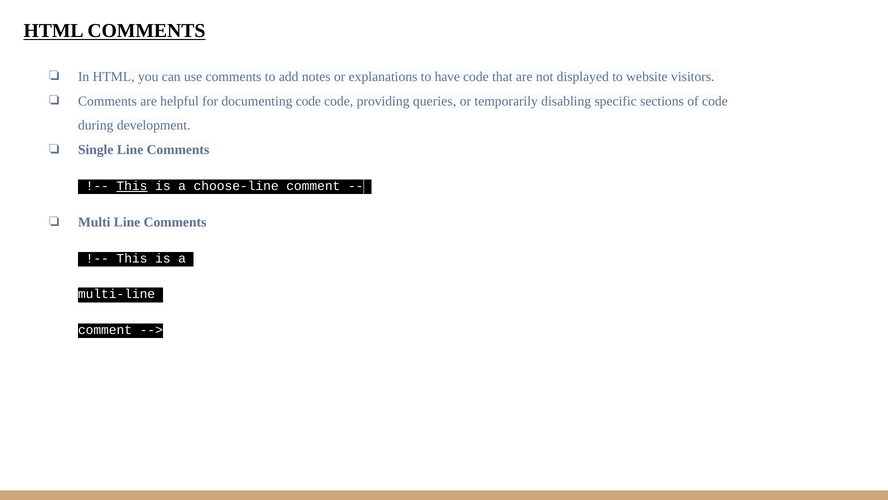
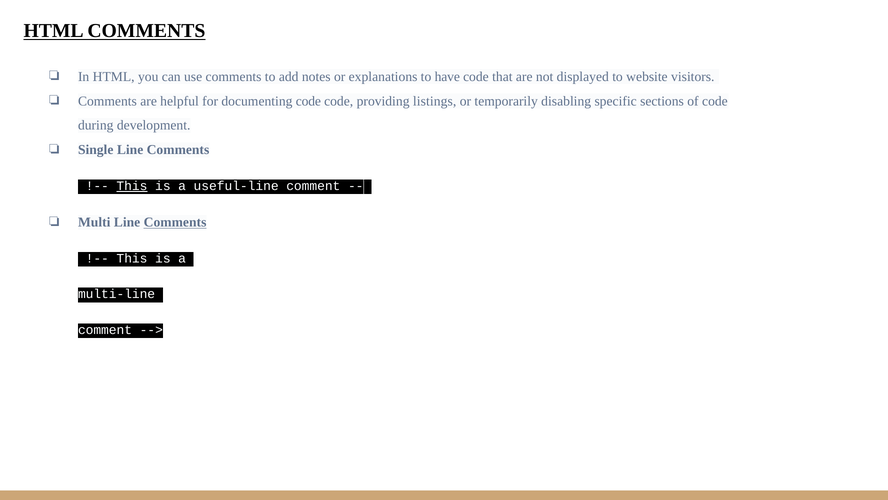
queries: queries -> listings (435, 101)
choose-line: choose-line -> useful-line (236, 186)
Comments underline: none -> present (175, 222)
